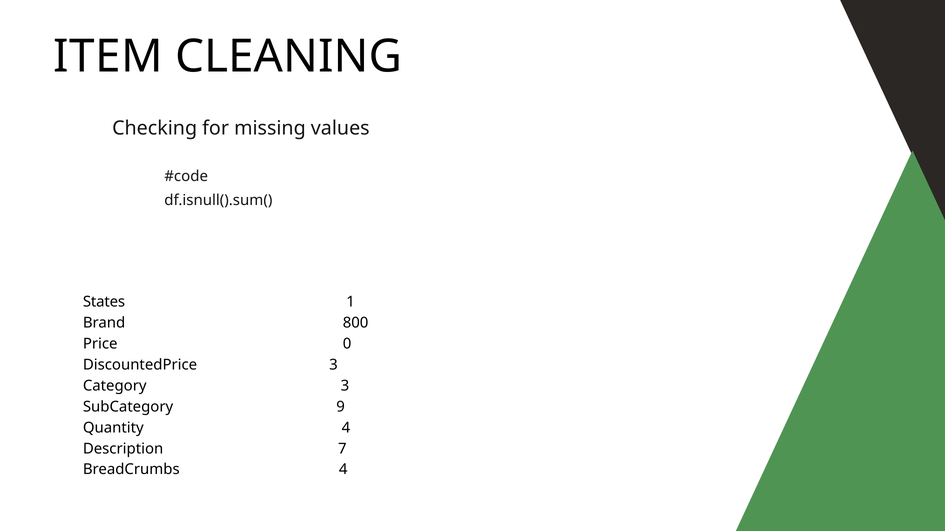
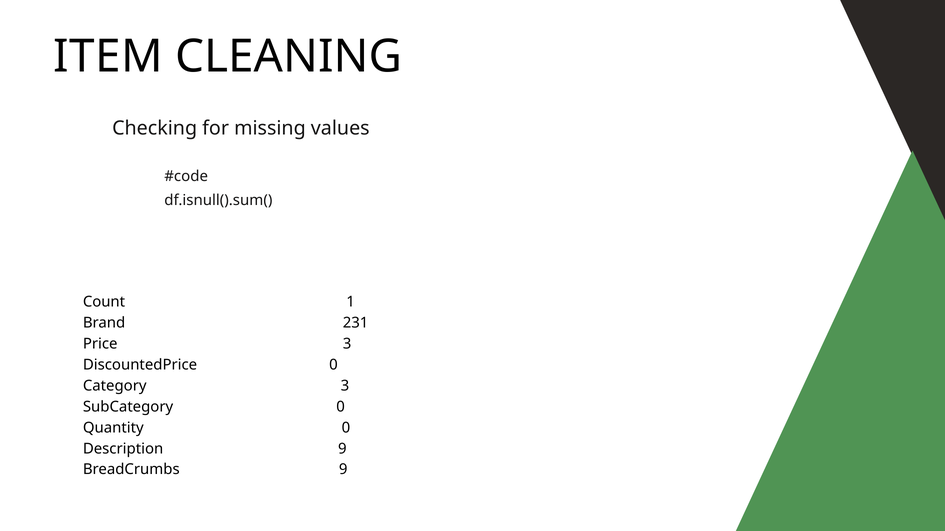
States: States -> Count (104, 302)
800: 800 -> 231 (356, 323)
Price 0: 0 -> 3 (347, 344)
DiscountedPrice 3: 3 -> 0 (333, 365)
SubCategory 9: 9 -> 0 (341, 407)
Quantity 4: 4 -> 0 (346, 428)
Description 7: 7 -> 9 (342, 449)
BreadCrumbs 4: 4 -> 9 (343, 470)
